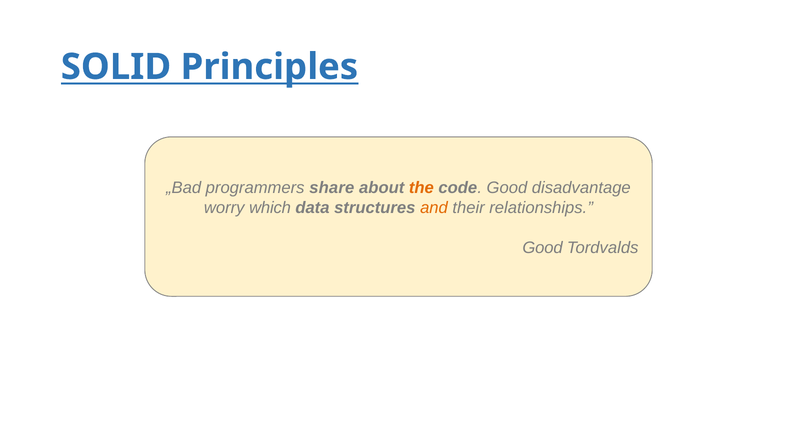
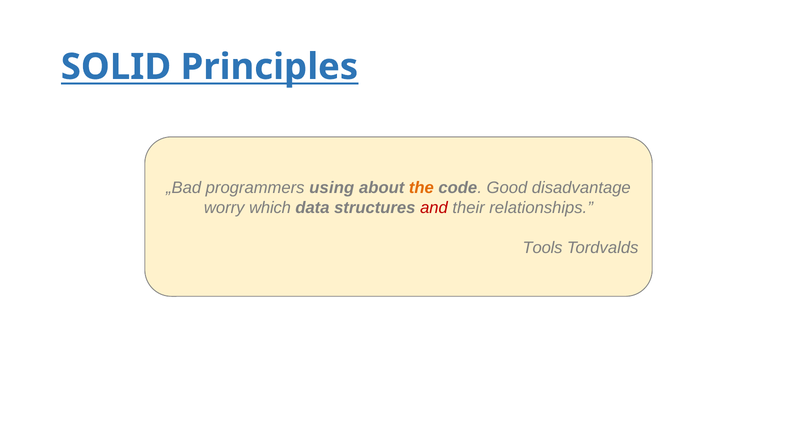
share: share -> using (332, 188)
and colour: orange -> red (434, 208)
Good: Good -> Tools (543, 248)
